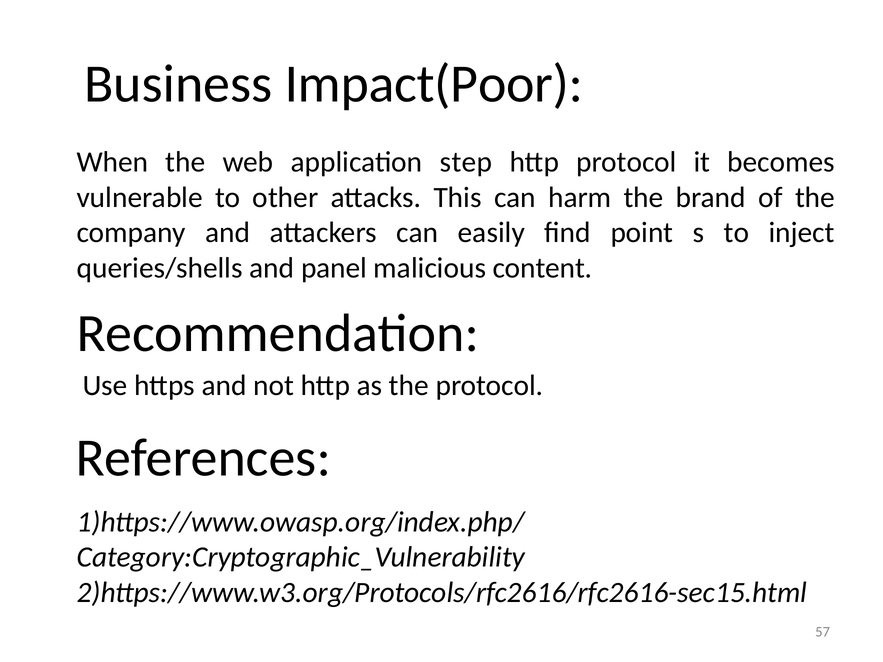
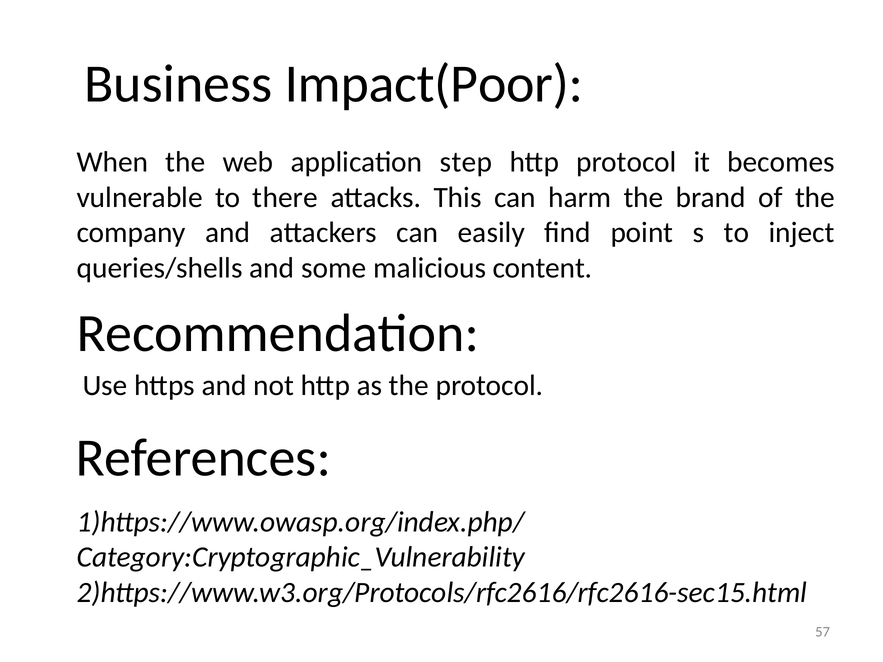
other: other -> there (285, 197)
panel: panel -> some (334, 268)
